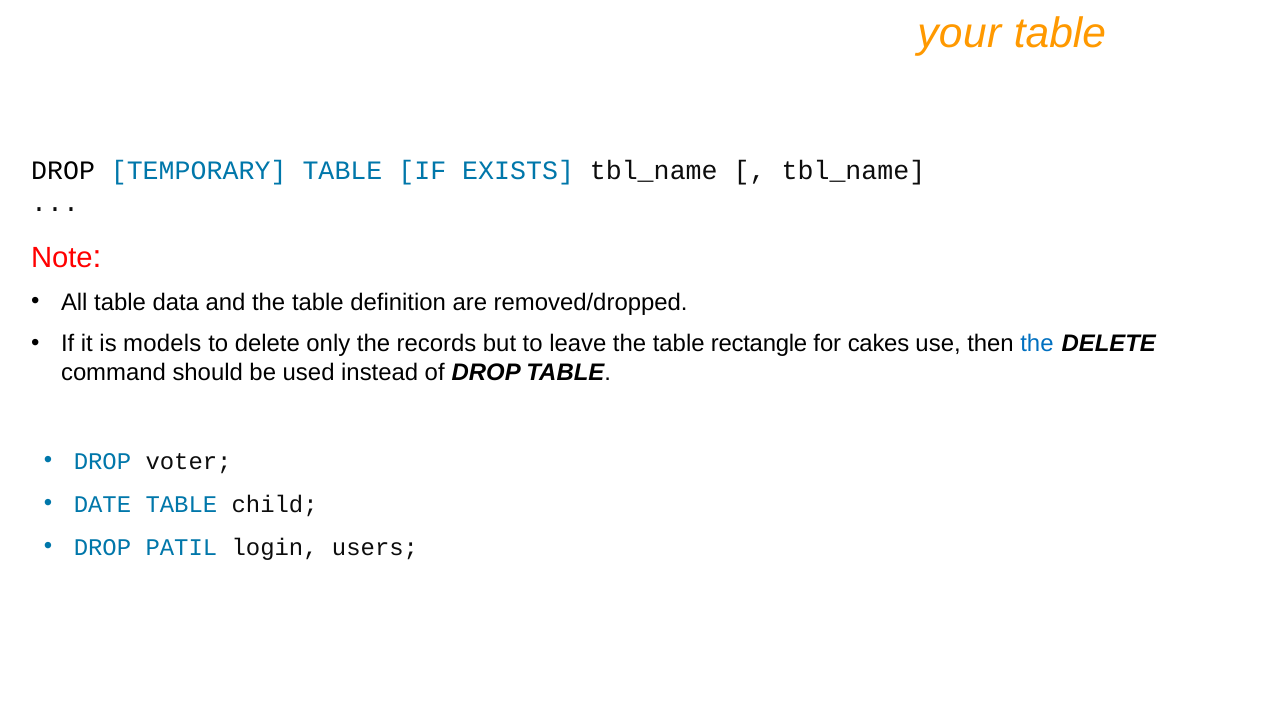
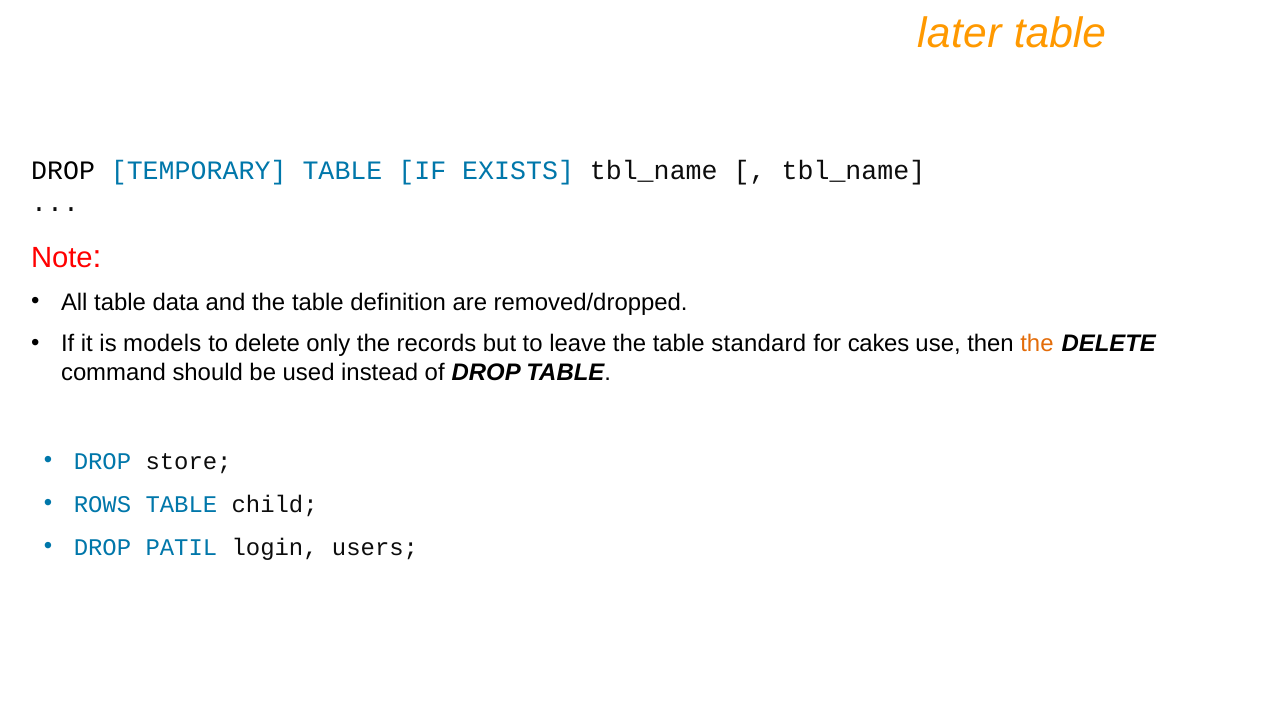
your: your -> later (959, 33)
rectangle: rectangle -> standard (759, 344)
the colour: blue -> orange (1037, 344)
voter: voter -> store (189, 461)
DATE: DATE -> ROWS (102, 504)
